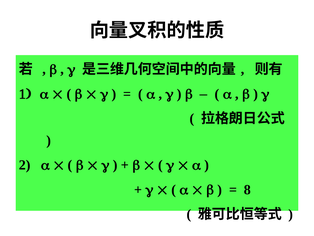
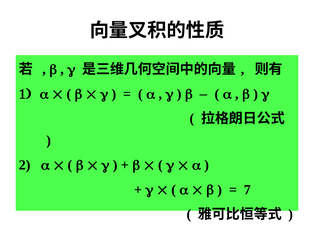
8: 8 -> 7 (247, 189)
